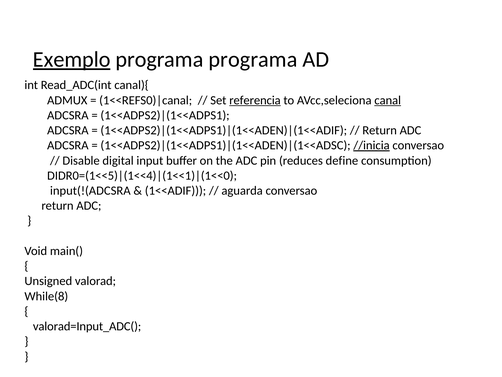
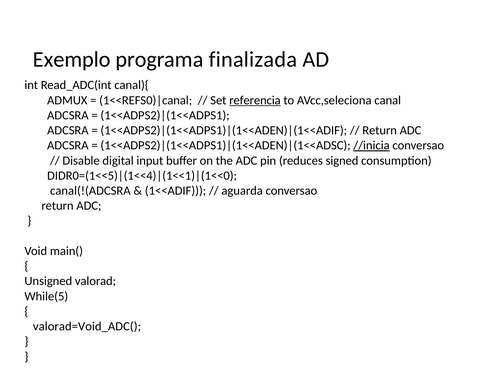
Exemplo underline: present -> none (72, 59)
programa programa: programa -> finalizada (253, 59)
canal underline: present -> none (388, 100)
define: define -> signed (342, 160)
input(!(ADCSRA: input(!(ADCSRA -> canal(!(ADCSRA (90, 190)
While(8: While(8 -> While(5 (46, 296)
valorad=Input_ADC(: valorad=Input_ADC( -> valorad=Void_ADC( (87, 326)
